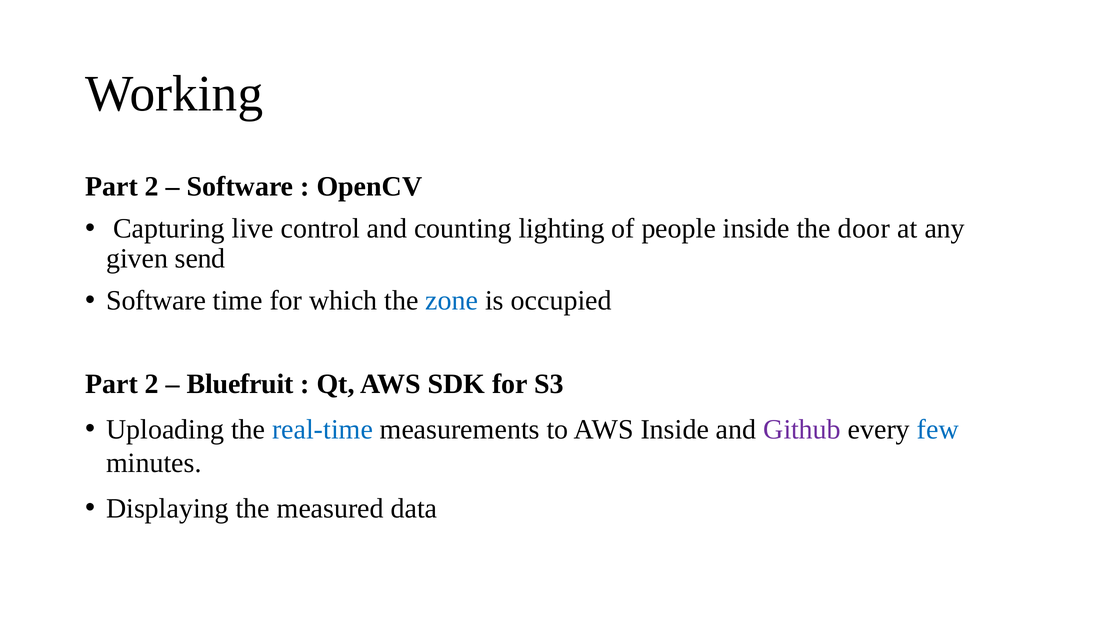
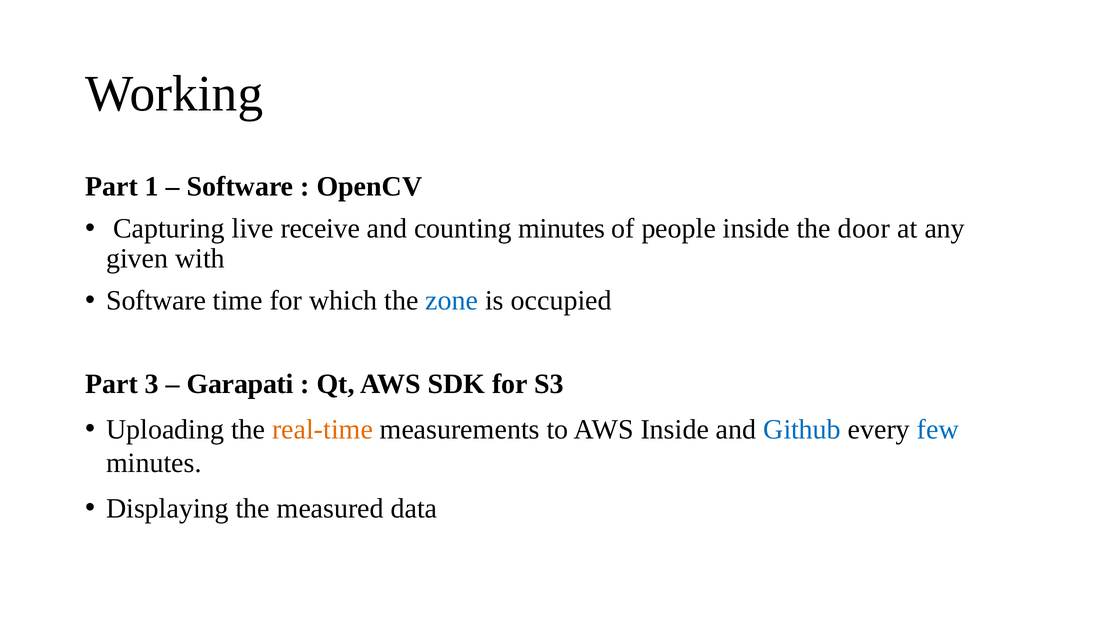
2: 2 -> 1 (152, 187)
control: control -> receive (320, 228)
counting lighting: lighting -> minutes (562, 228)
send: send -> with (200, 259)
2: 2 -> 3 (152, 384)
Bluefruit: Bluefruit -> Garapati (240, 384)
real-time colour: blue -> orange (323, 430)
Github colour: purple -> blue (802, 430)
